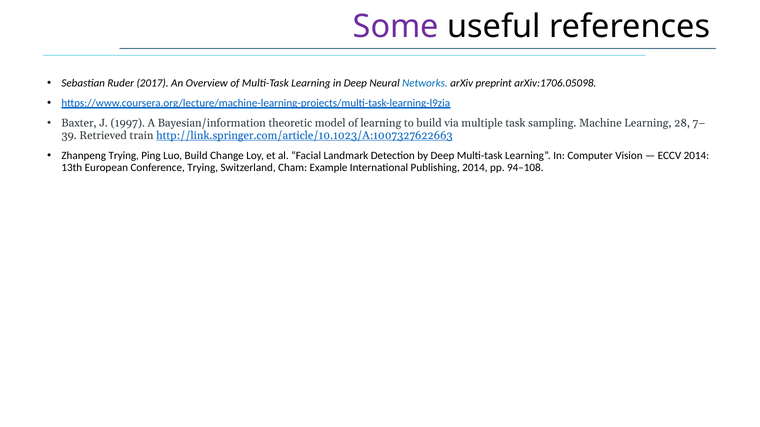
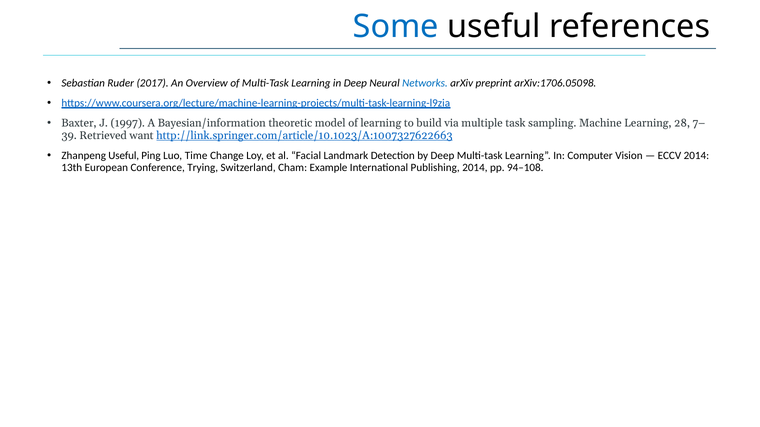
Some colour: purple -> blue (396, 27)
train: train -> want (142, 136)
Zhanpeng Trying: Trying -> Useful (124, 156)
Luo Build: Build -> Time (196, 156)
